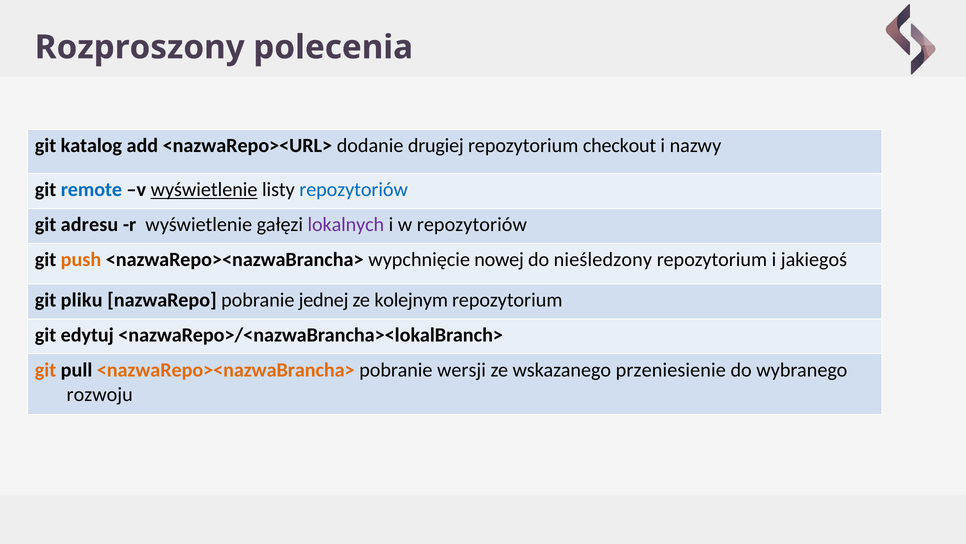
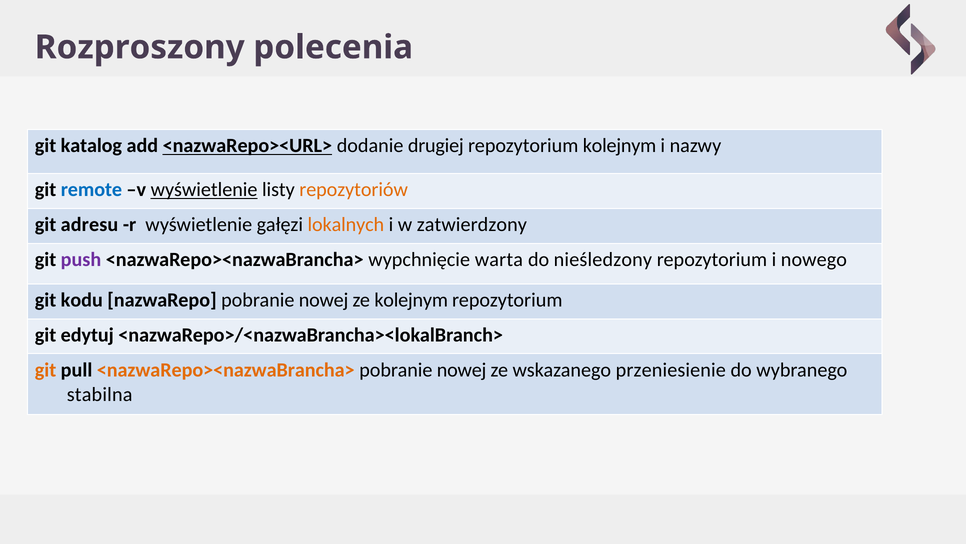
<nazwaRepo><URL> underline: none -> present (247, 146)
repozytorium checkout: checkout -> kolejnym (620, 146)
repozytoriów colour: blue -> orange (354, 190)
lokalnych colour: purple -> orange (346, 224)
w repozytoriów: repozytoriów -> zatwierdzony (472, 224)
push colour: orange -> purple (81, 259)
nowej: nowej -> warta (499, 259)
jakiegoś: jakiegoś -> nowego (814, 259)
pliku: pliku -> kodu (82, 300)
nazwaRepo pobranie jednej: jednej -> nowej (324, 300)
wersji: wersji -> nowej (462, 369)
rozwoju: rozwoju -> stabilna (100, 394)
